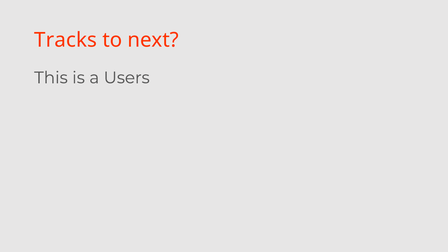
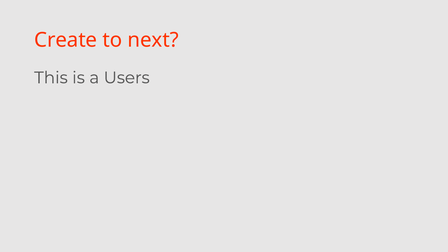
Tracks: Tracks -> Create (66, 40)
